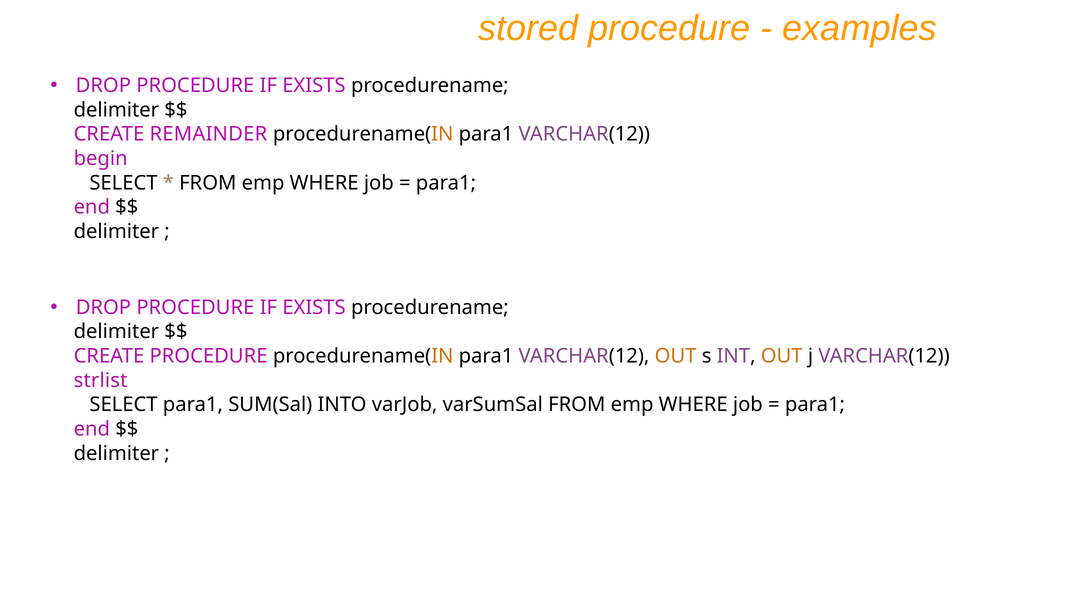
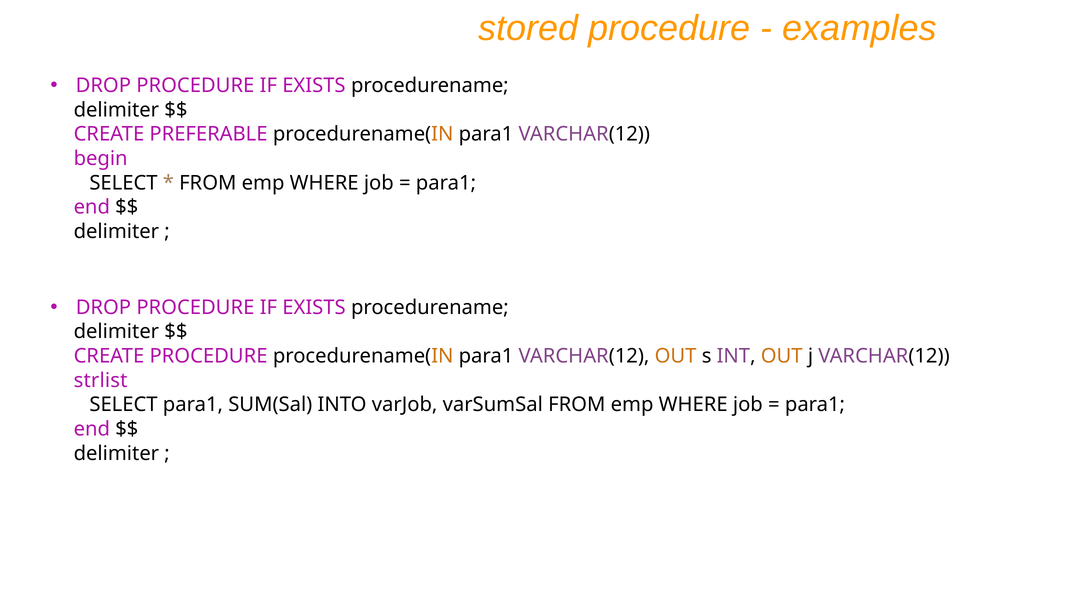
REMAINDER: REMAINDER -> PREFERABLE (209, 134)
